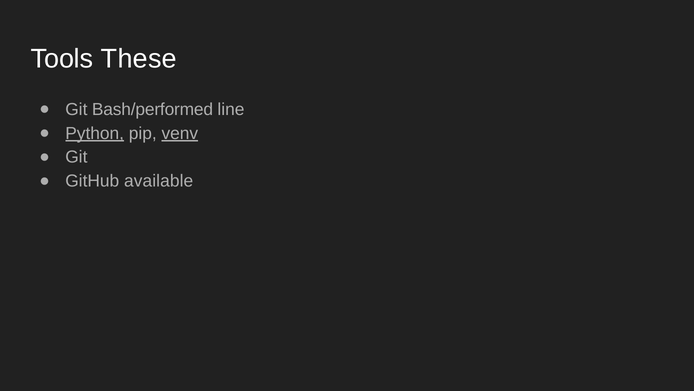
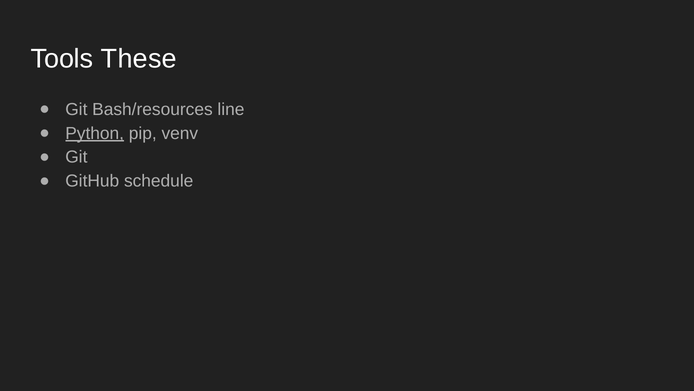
Bash/performed: Bash/performed -> Bash/resources (152, 109)
venv underline: present -> none (180, 133)
available: available -> schedule (159, 181)
